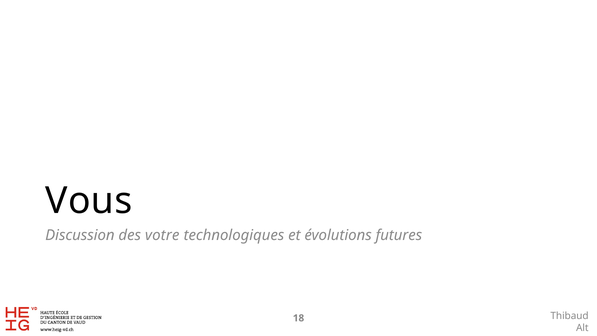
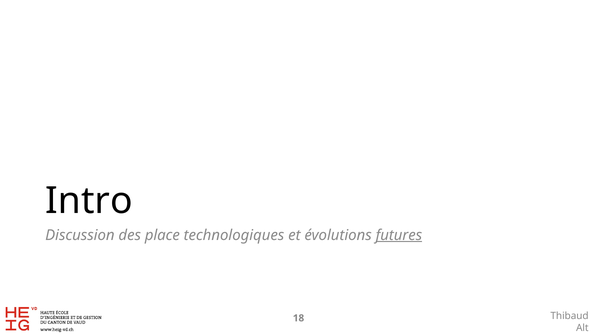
Vous: Vous -> Intro (89, 201)
votre: votre -> place (162, 235)
futures underline: none -> present (399, 235)
